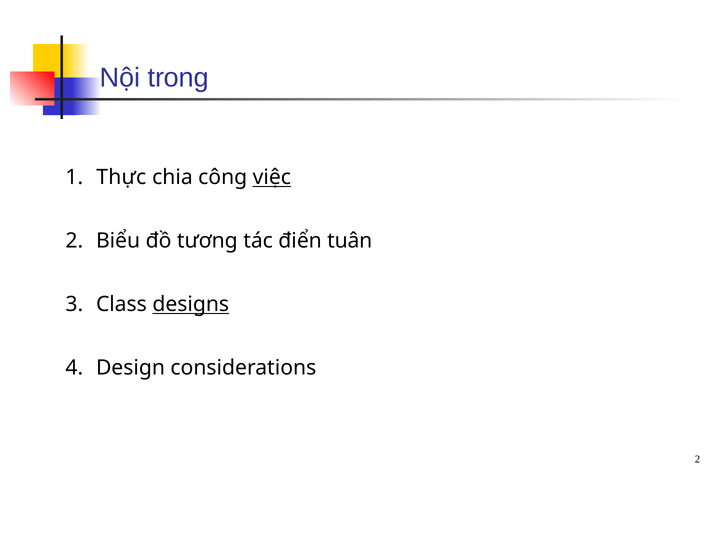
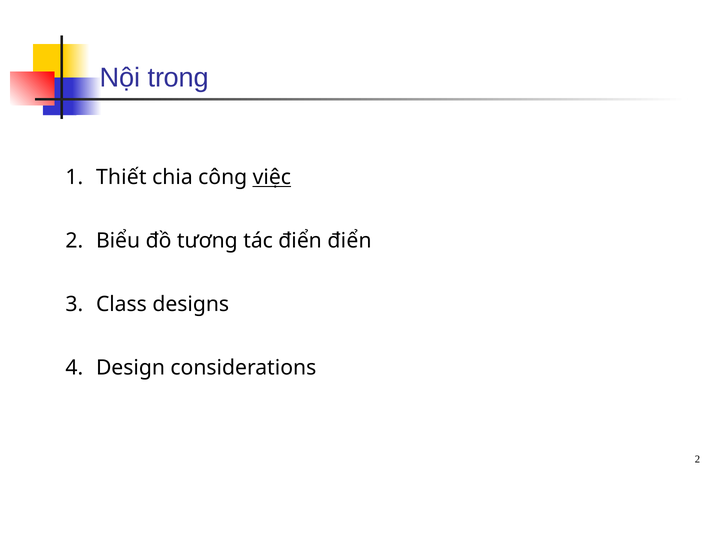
Thực: Thực -> Thiết (121, 177)
điển tuân: tuân -> điển (350, 241)
designs underline: present -> none (191, 304)
